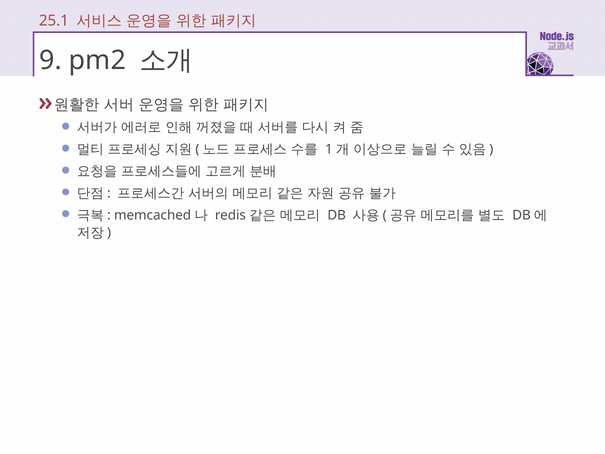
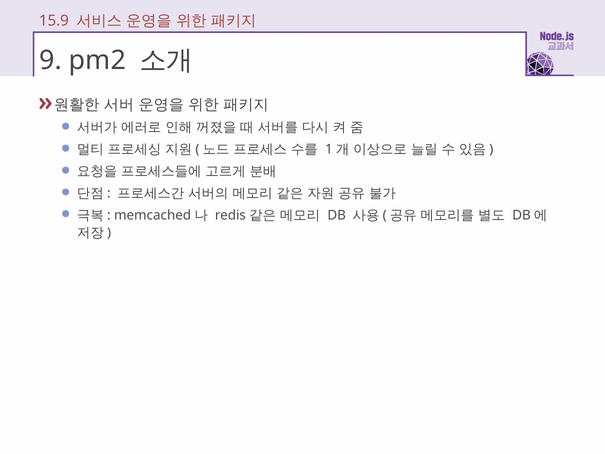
25.1: 25.1 -> 15.9 (54, 21)
